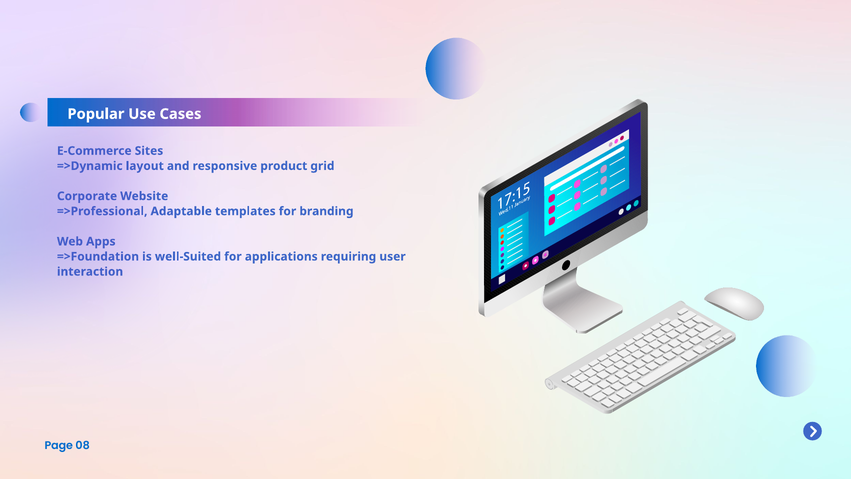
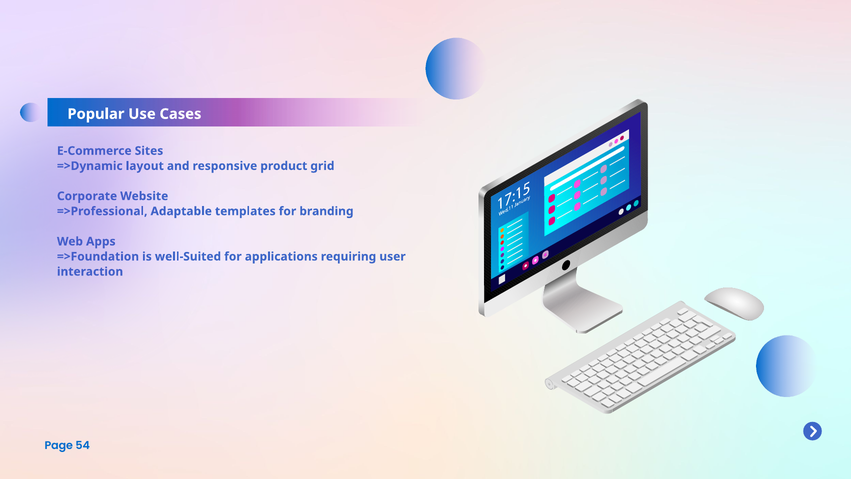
08: 08 -> 54 (83, 445)
